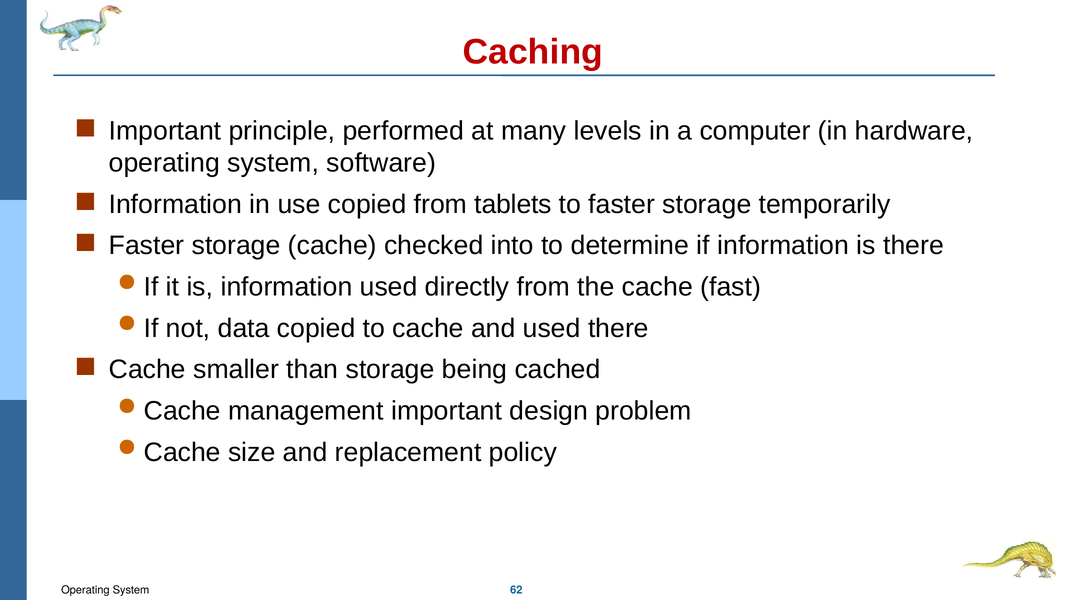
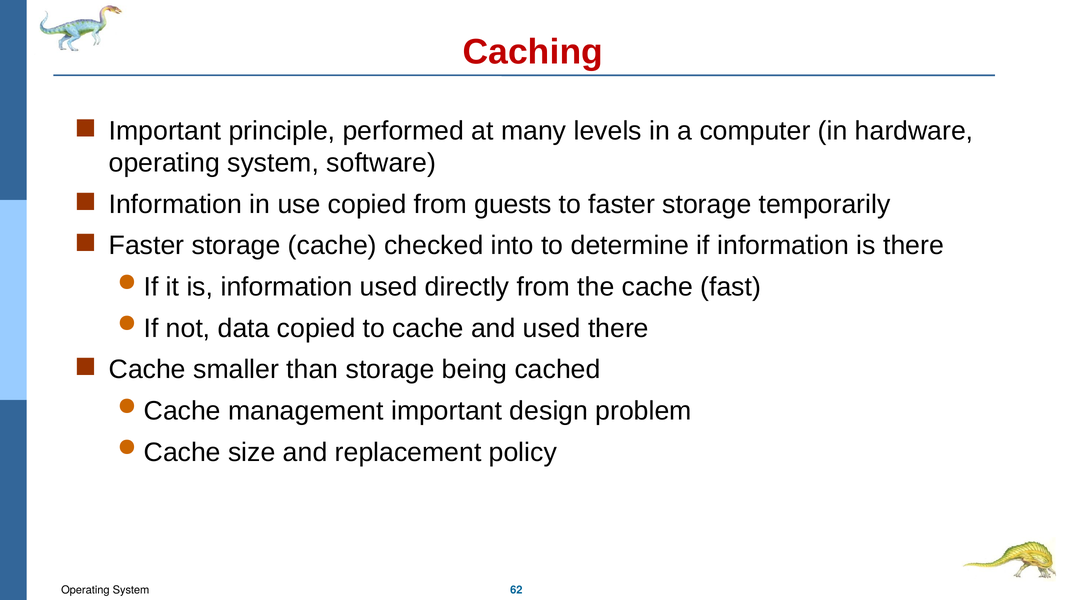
tablets: tablets -> guests (513, 204)
